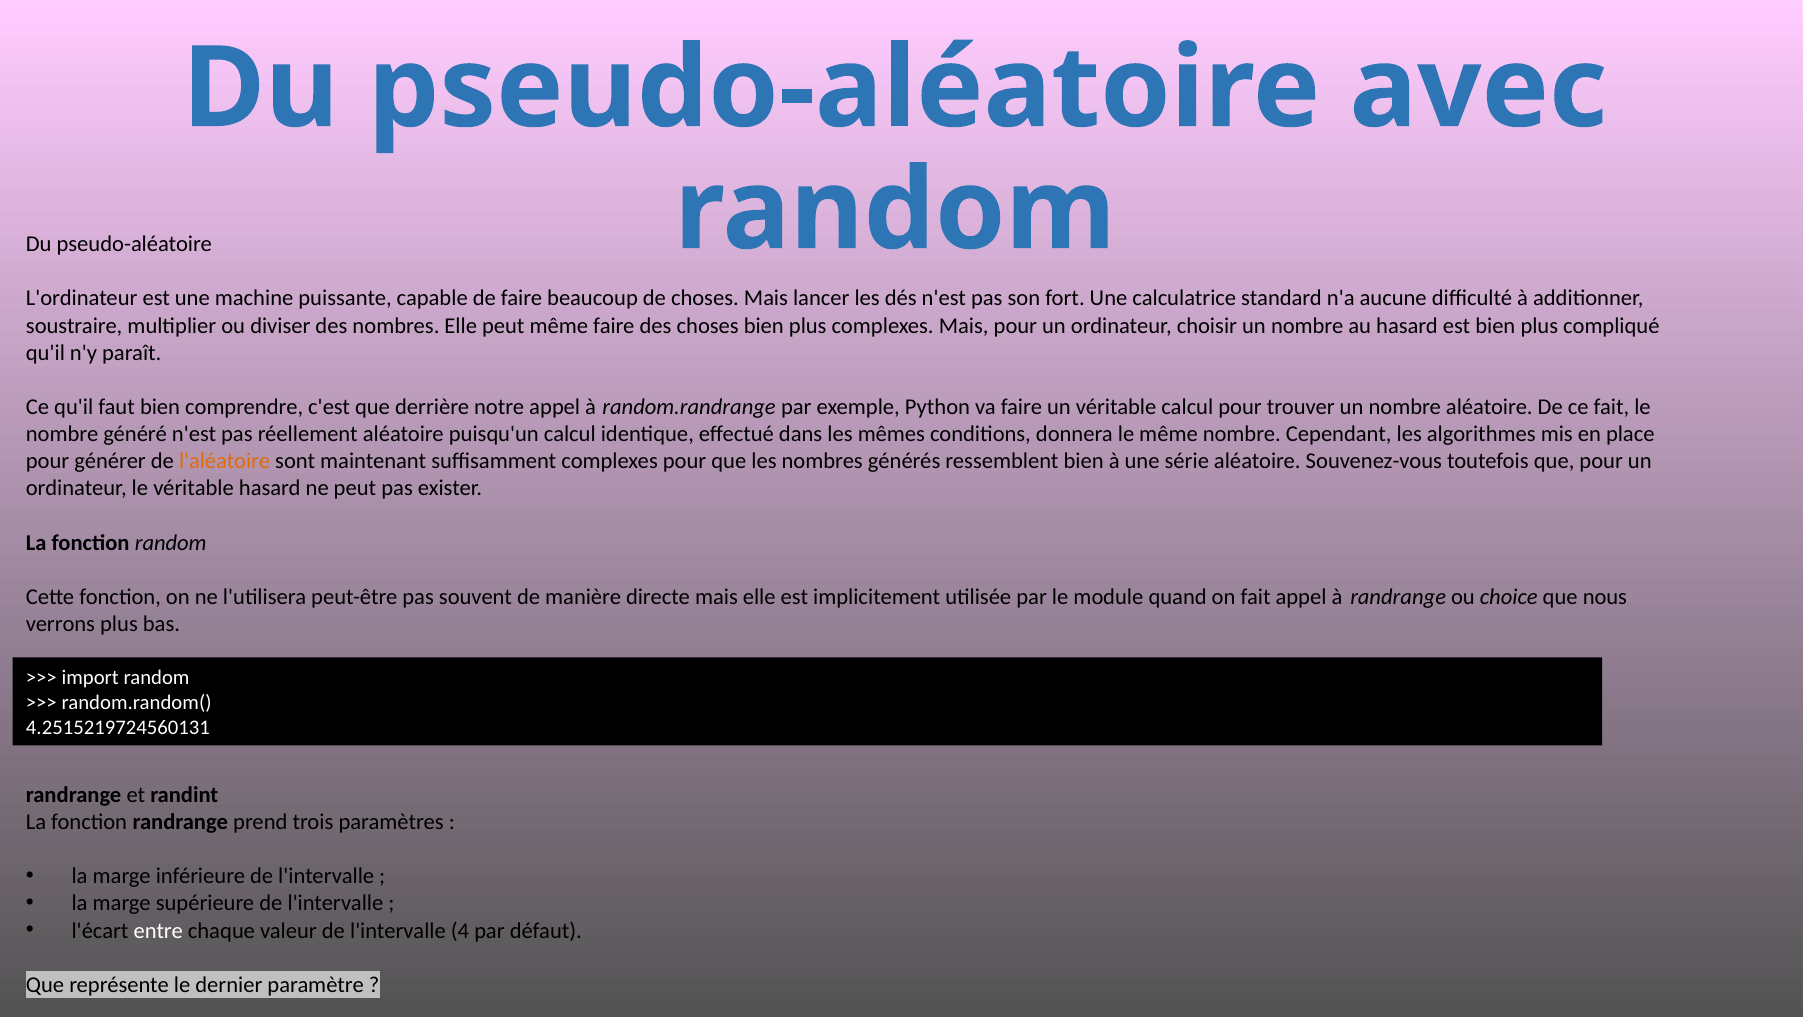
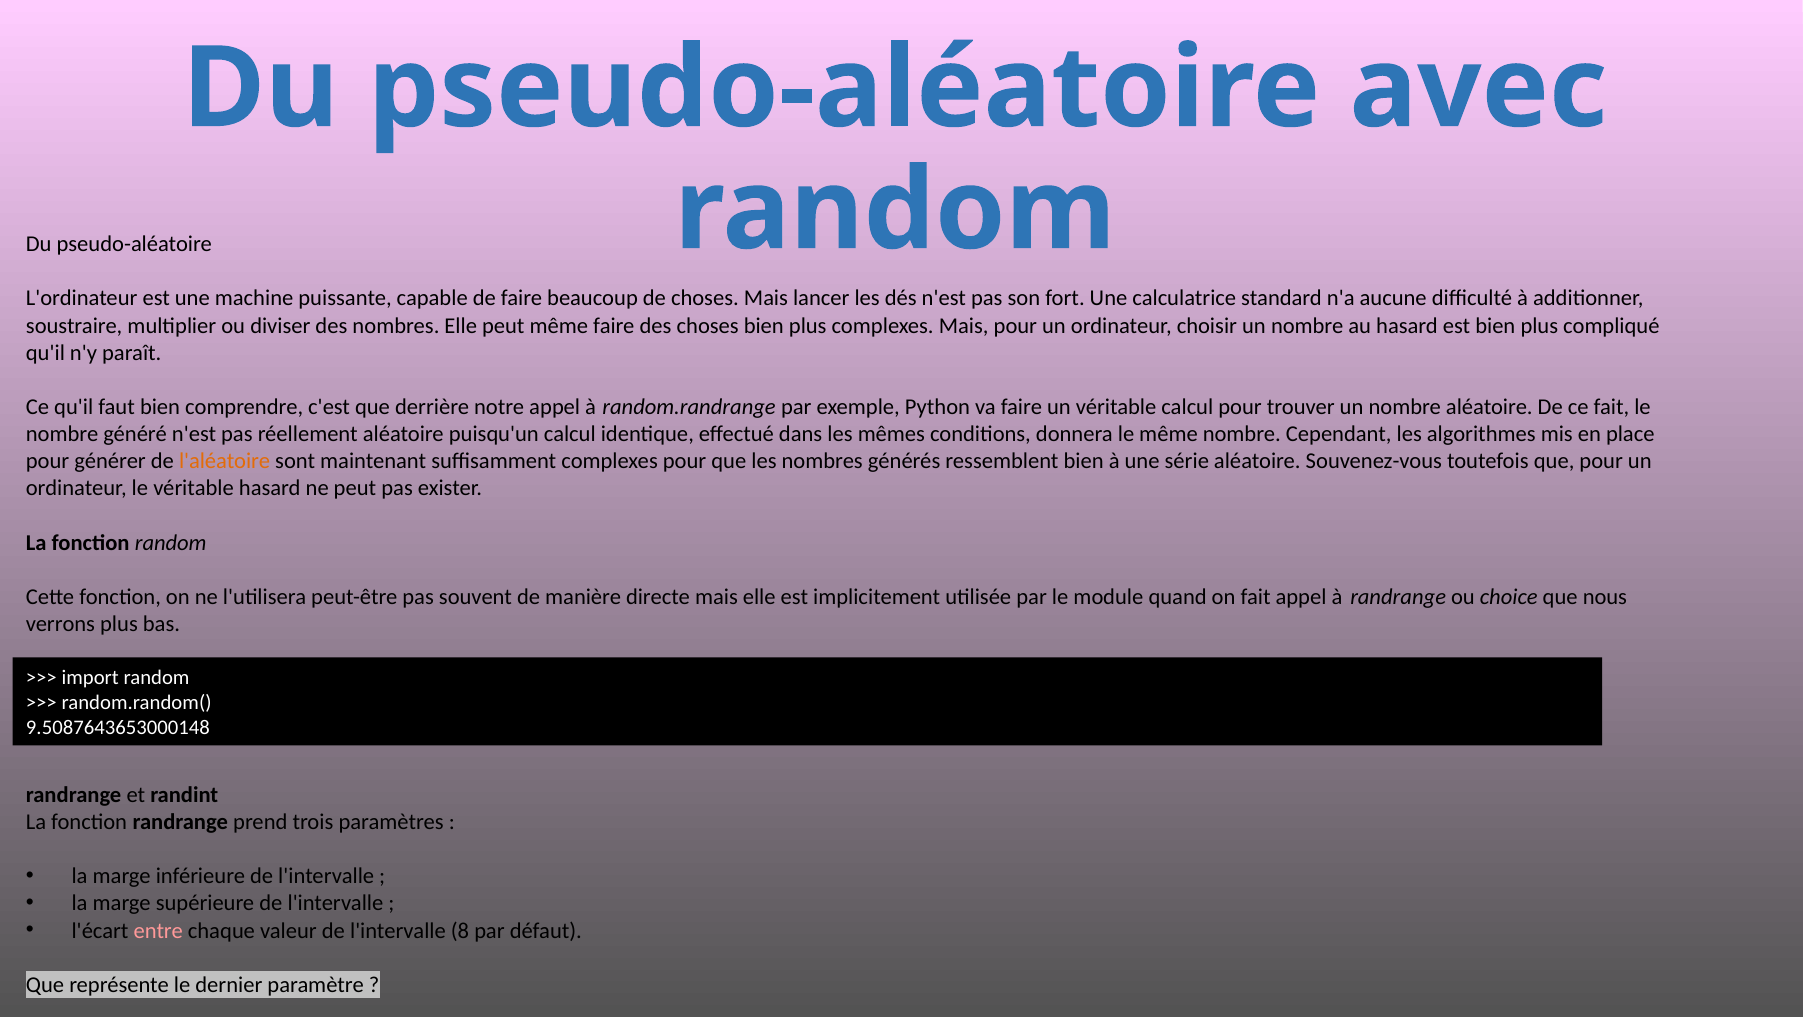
4.2515219724560131: 4.2515219724560131 -> 9.5087643653000148 (118, 727)
entre colour: white -> pink (158, 930)
4: 4 -> 8 (460, 930)
